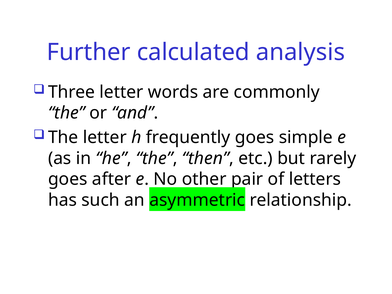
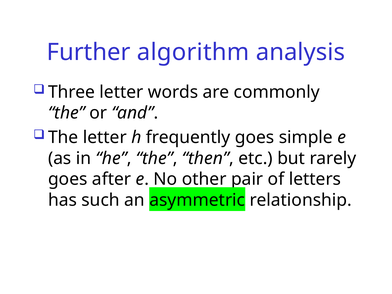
calculated: calculated -> algorithm (193, 52)
